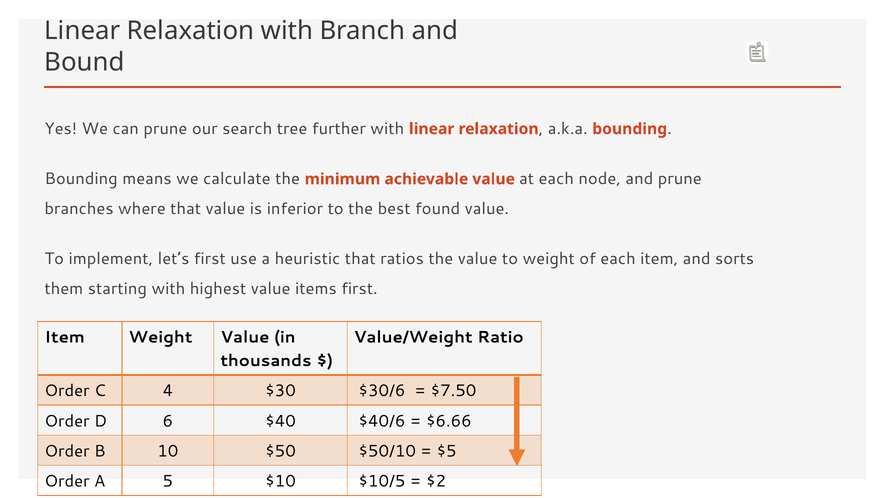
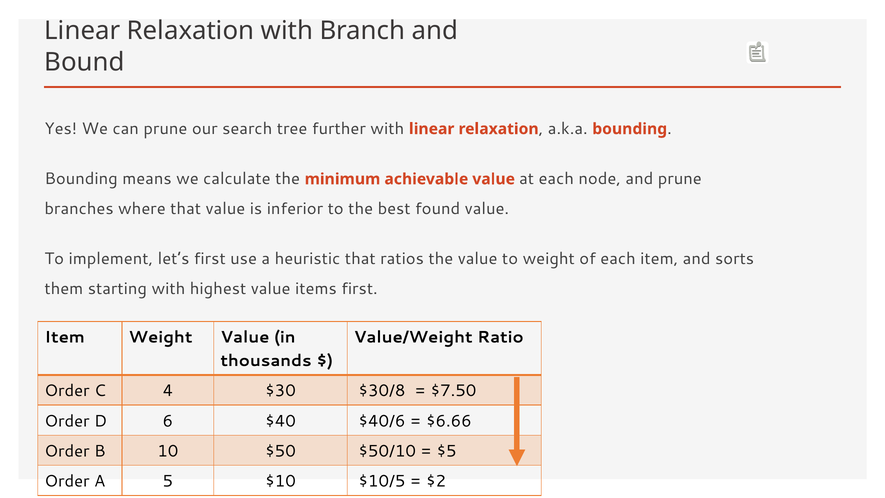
$30/6: $30/6 -> $30/8 (382, 391)
